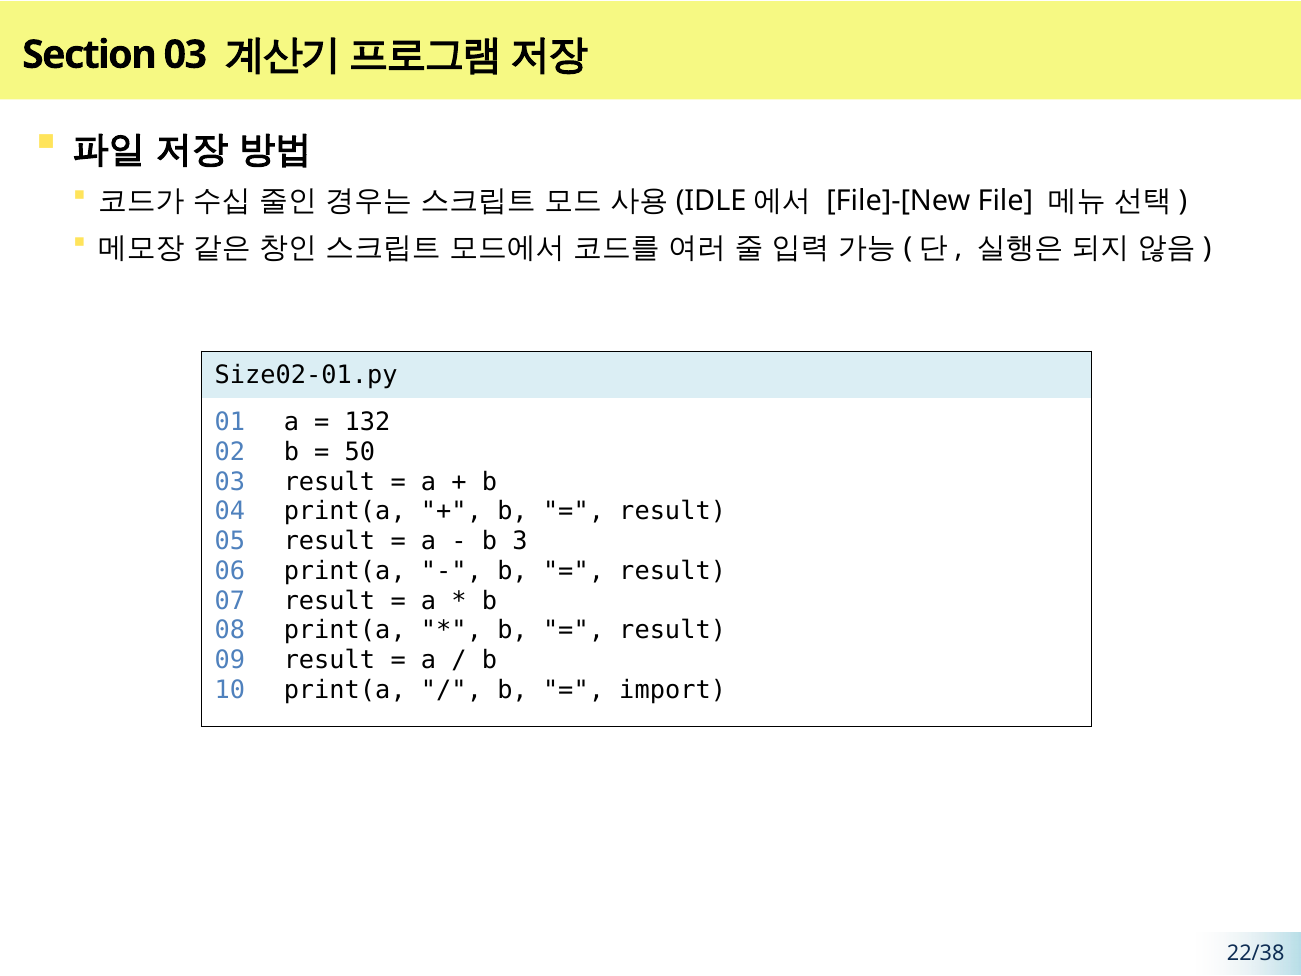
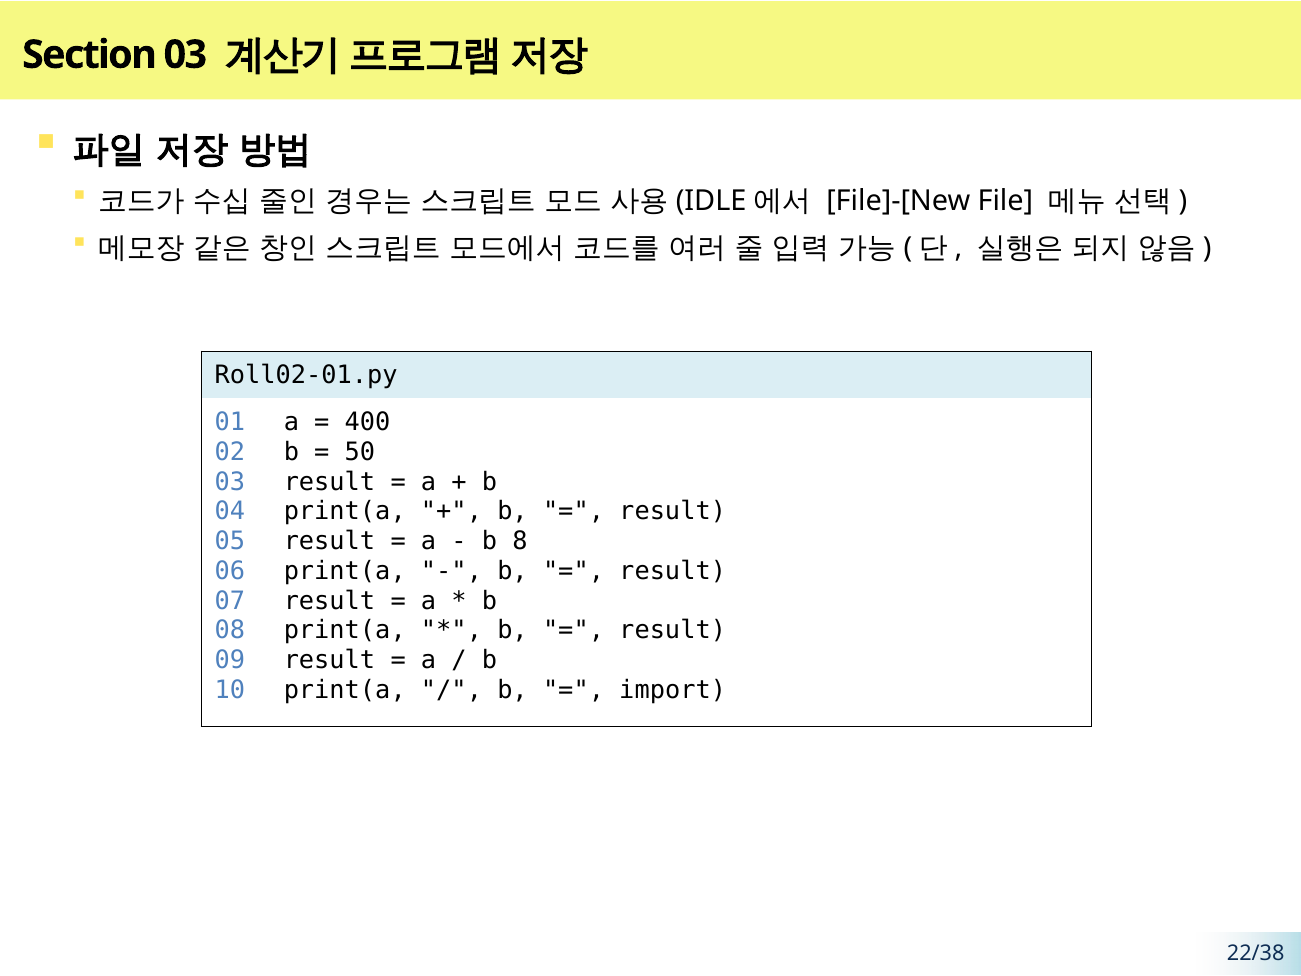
Size02-01.py: Size02-01.py -> Roll02-01.py (306, 375)
132: 132 -> 400 (368, 422)
3: 3 -> 8 (520, 541)
